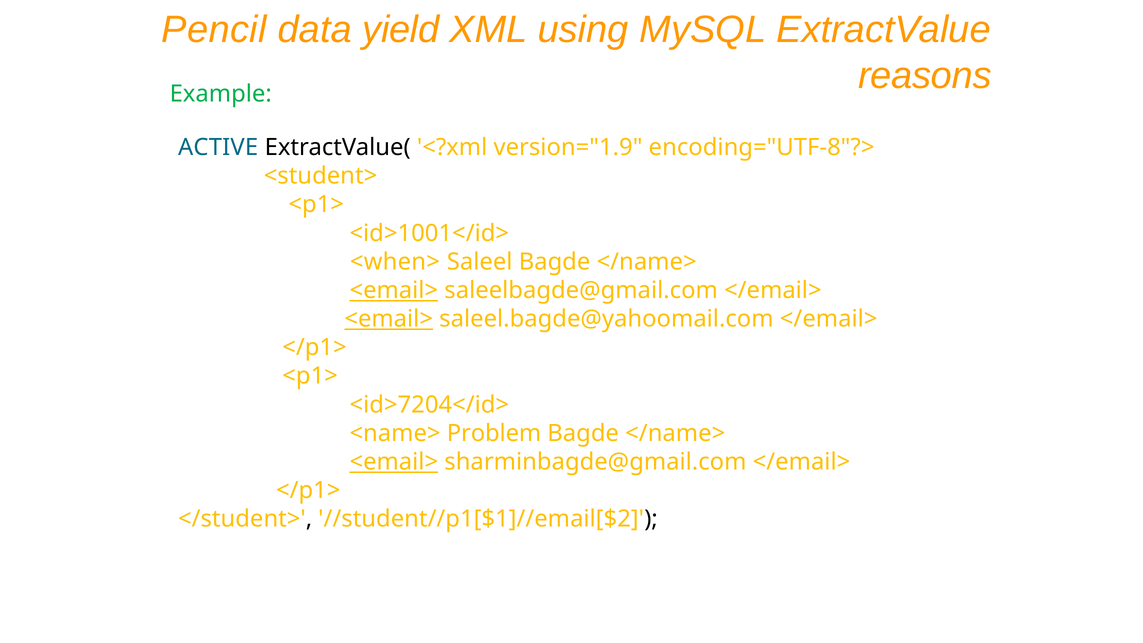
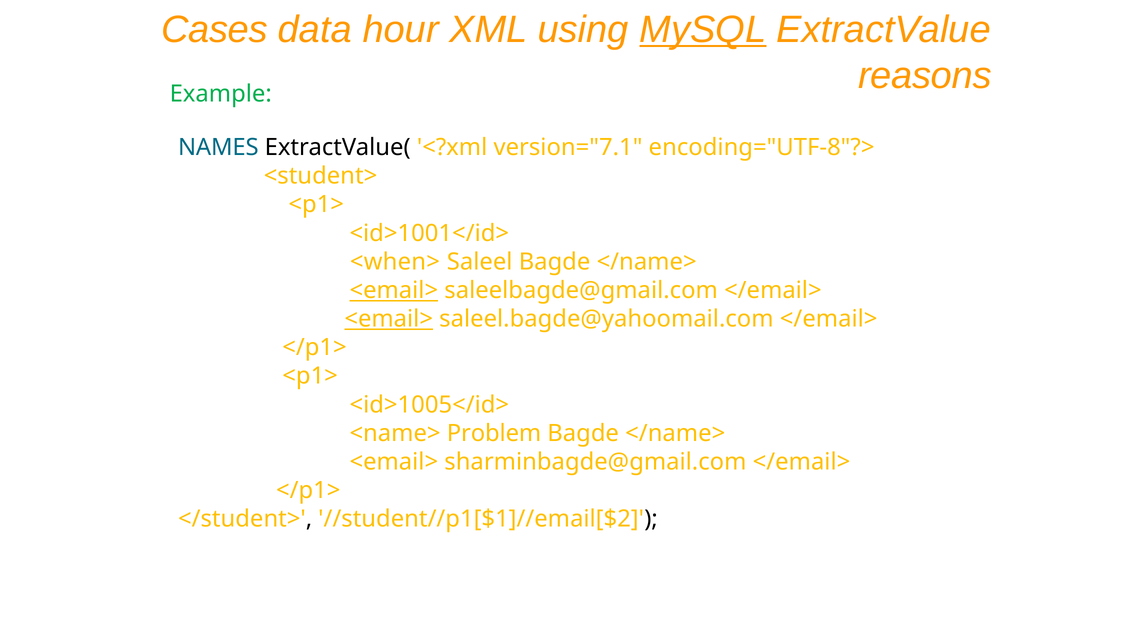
Pencil: Pencil -> Cases (214, 30)
yield: yield -> hour (401, 30)
MySQL underline: none -> present (703, 30)
ACTIVE: ACTIVE -> NAMES (218, 147)
version="1.9: version="1.9 -> version="7.1 (568, 147)
<id>7204</id>: <id>7204</id> -> <id>1005</id> (429, 405)
<email> underline: present -> none (394, 462)
